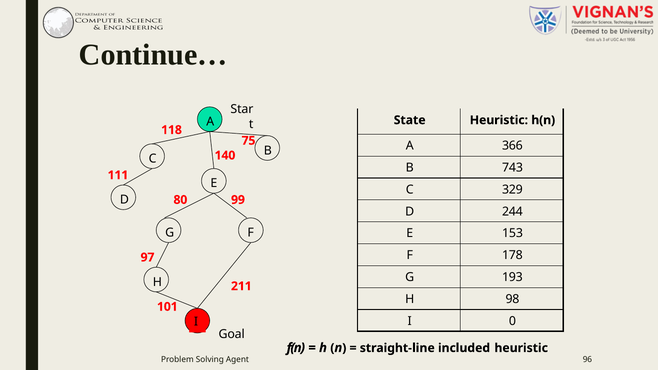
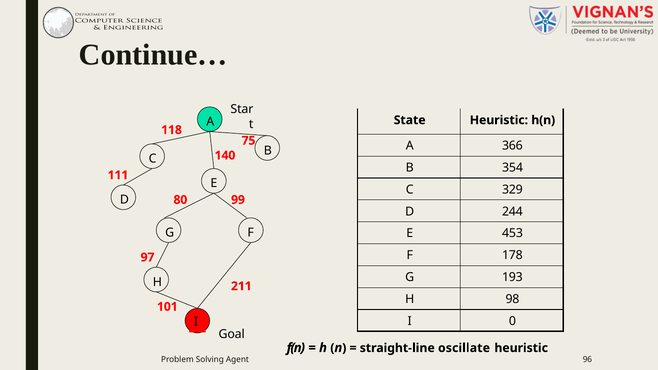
743: 743 -> 354 (512, 168)
153: 153 -> 453 (512, 233)
included: included -> oscillate (464, 348)
